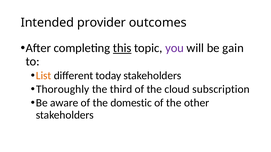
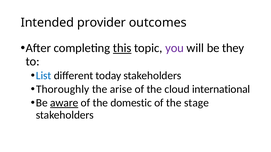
gain: gain -> they (233, 48)
List colour: orange -> blue (44, 76)
third: third -> arise (121, 89)
subscription: subscription -> international (221, 89)
aware underline: none -> present (64, 103)
other: other -> stage (197, 103)
